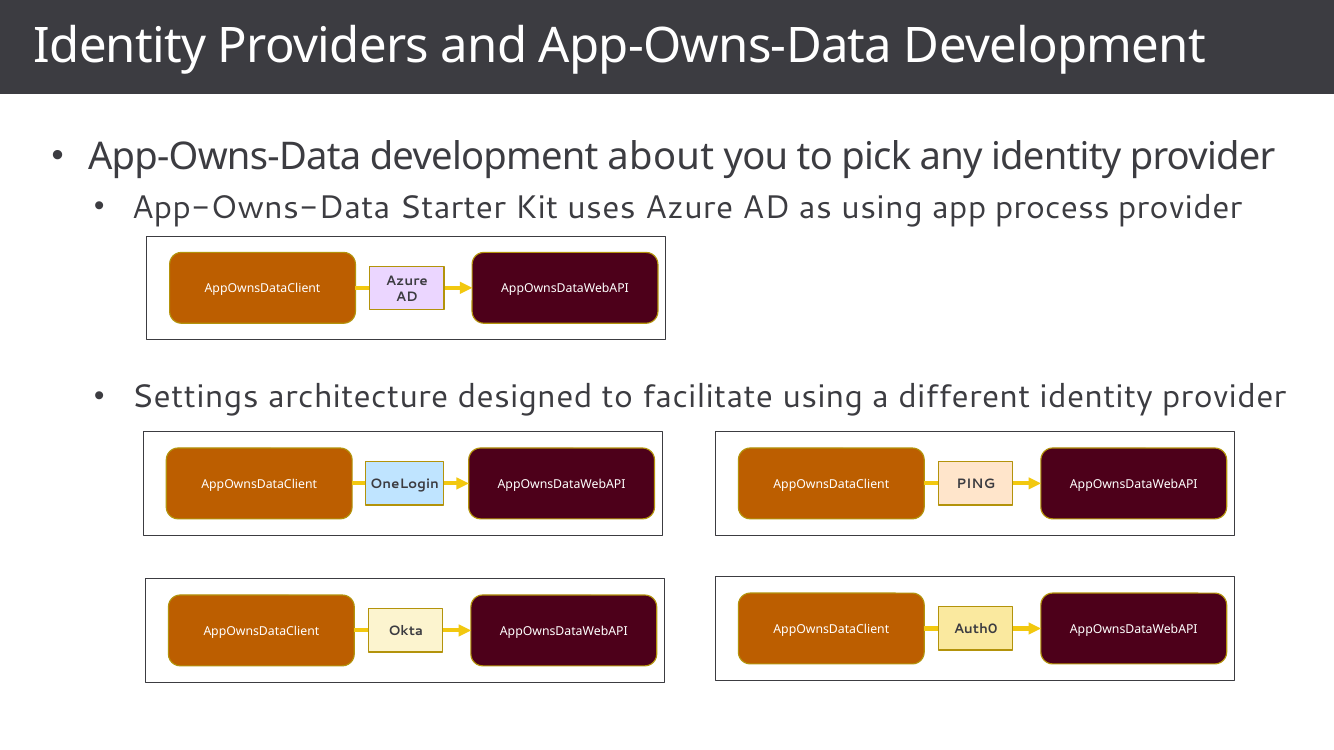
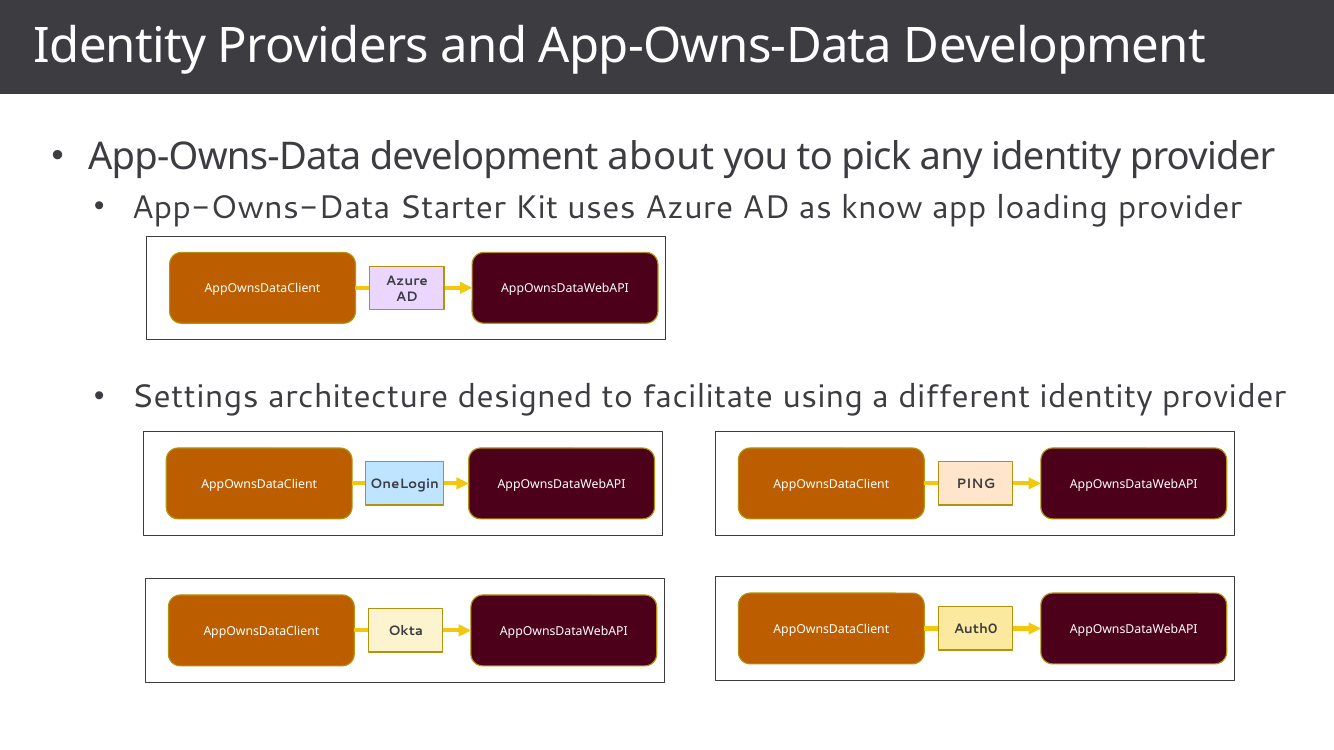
as using: using -> know (882, 208)
process: process -> loading (1052, 208)
